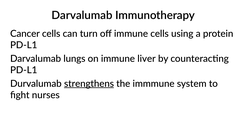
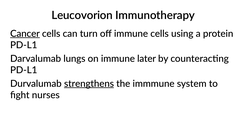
Darvalumab: Darvalumab -> Leucovorion (82, 15)
Cancer underline: none -> present (25, 34)
liver: liver -> later (147, 59)
